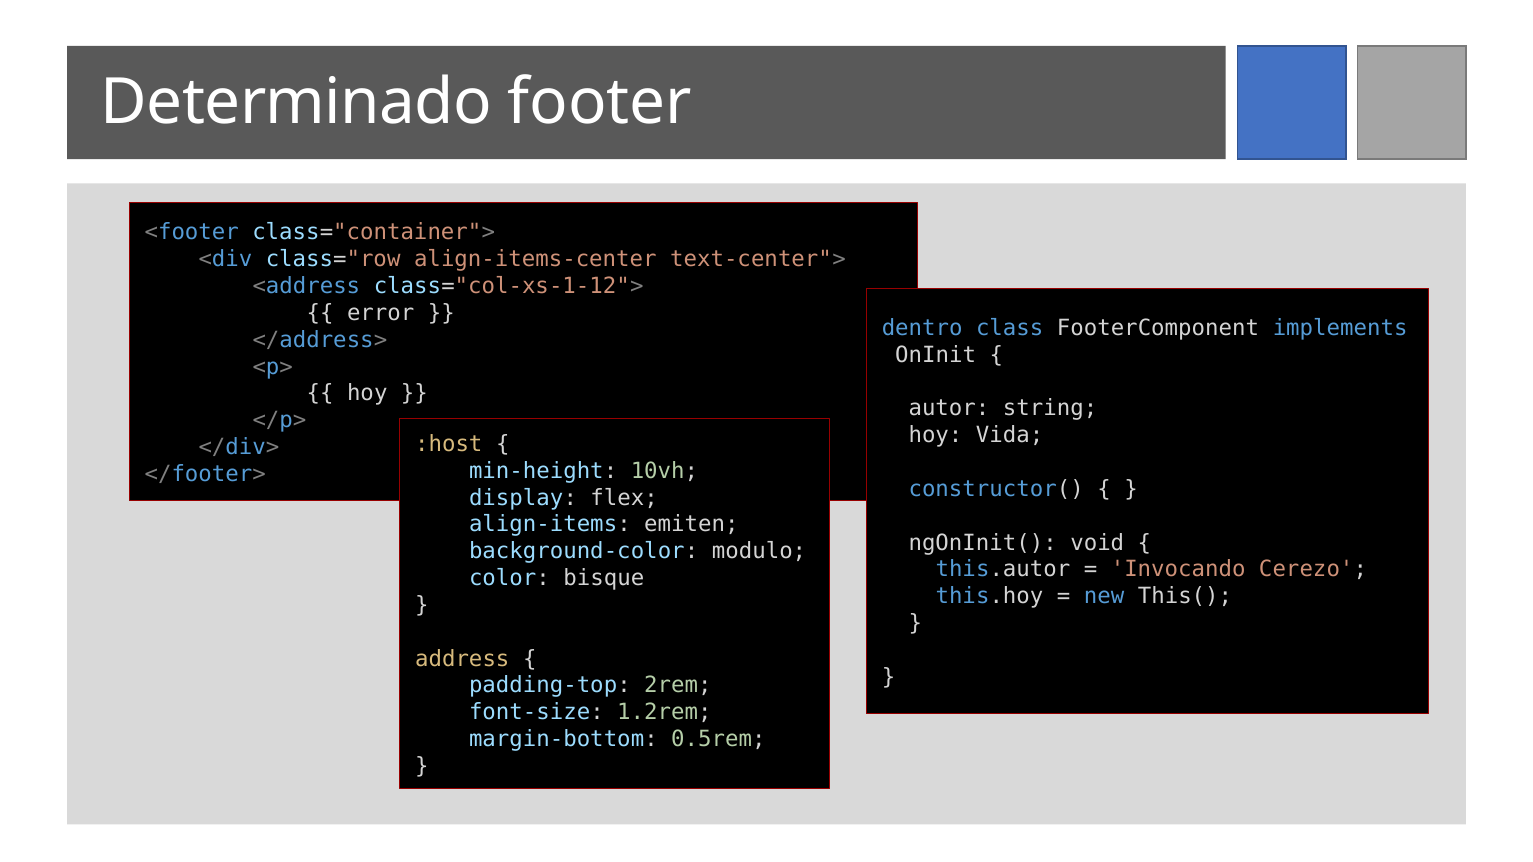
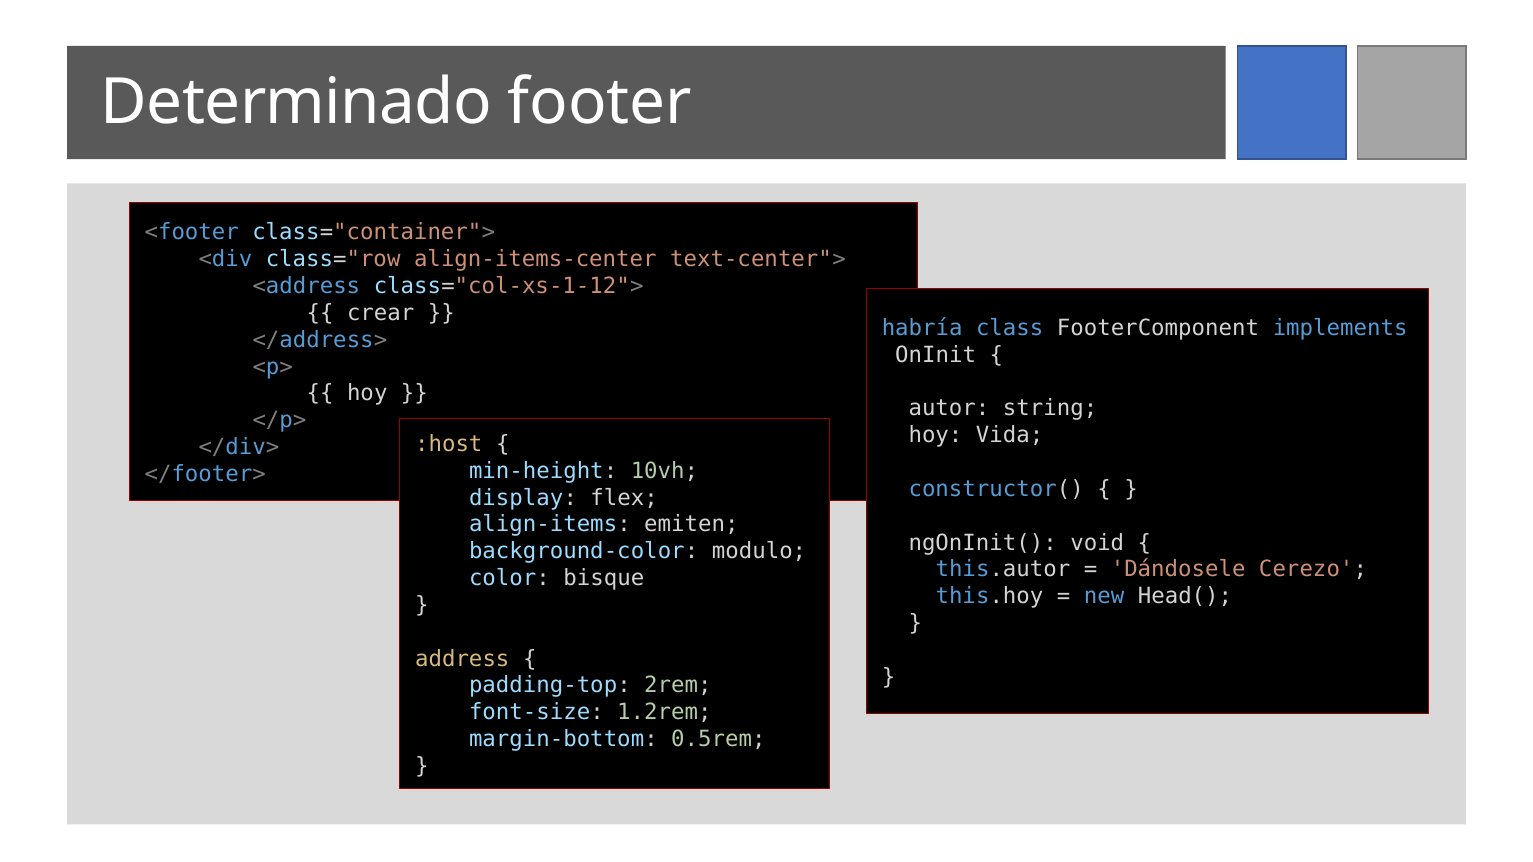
error: error -> crear (381, 313)
dentro: dentro -> habría (922, 328)
Invocando: Invocando -> Dándosele (1178, 570)
This(: This( -> Head( (1185, 597)
